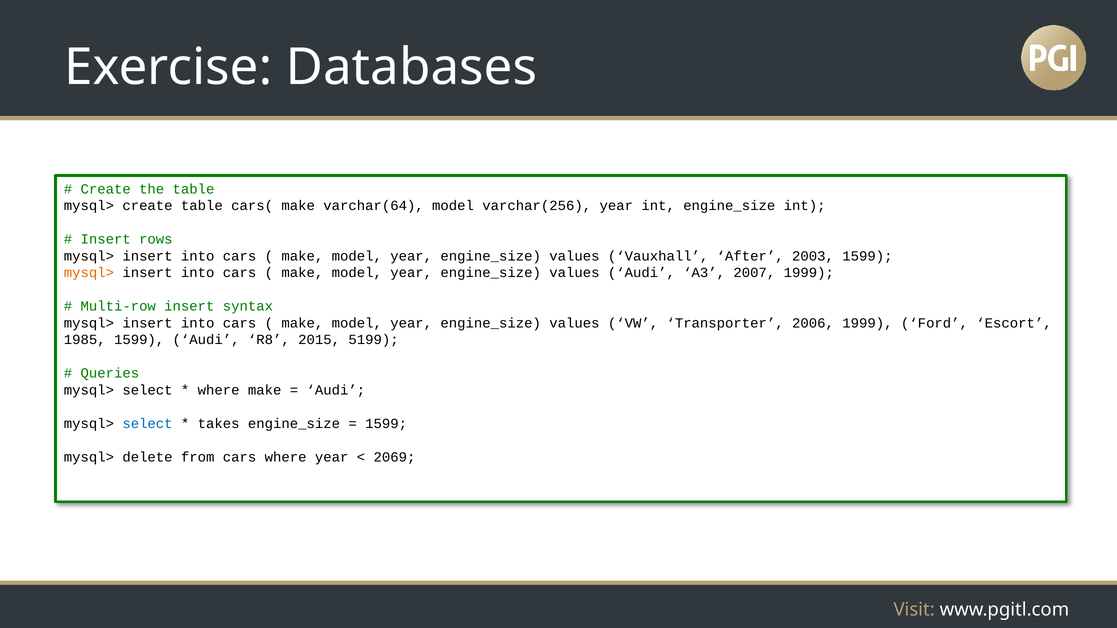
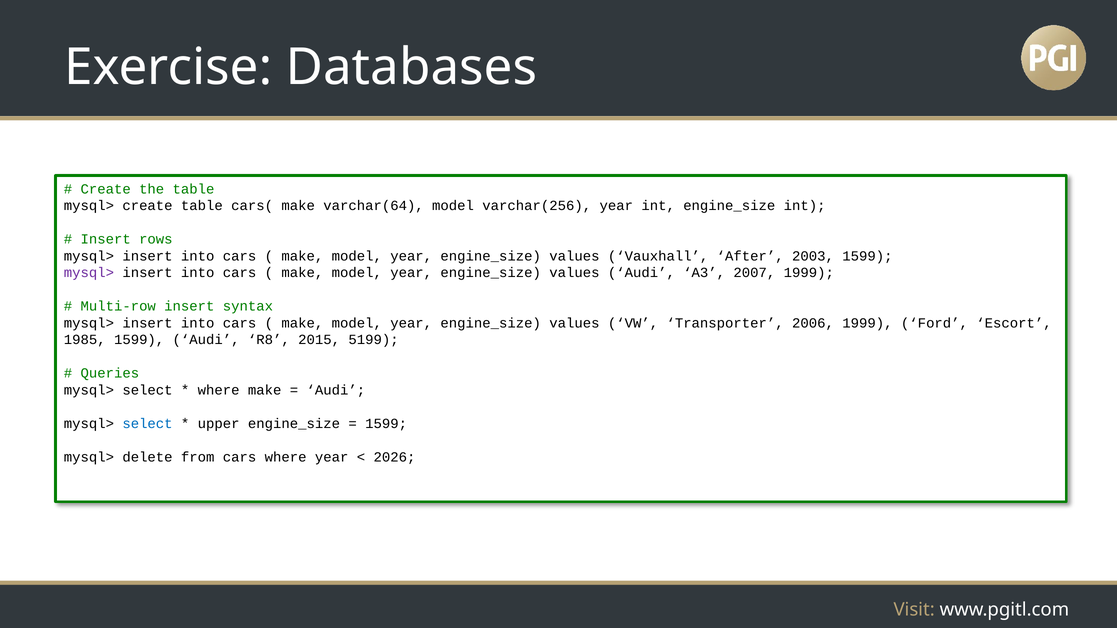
mysql> colour: orange -> purple (89, 273)
takes: takes -> upper (219, 424)
2069: 2069 -> 2026 (394, 457)
